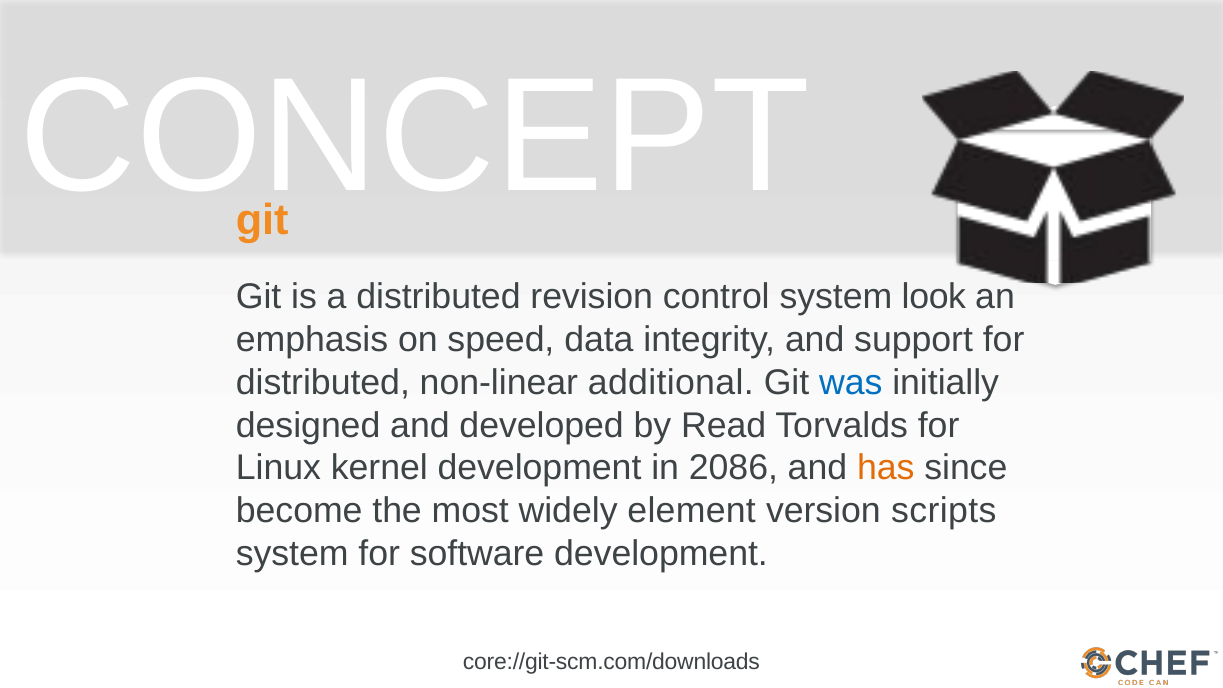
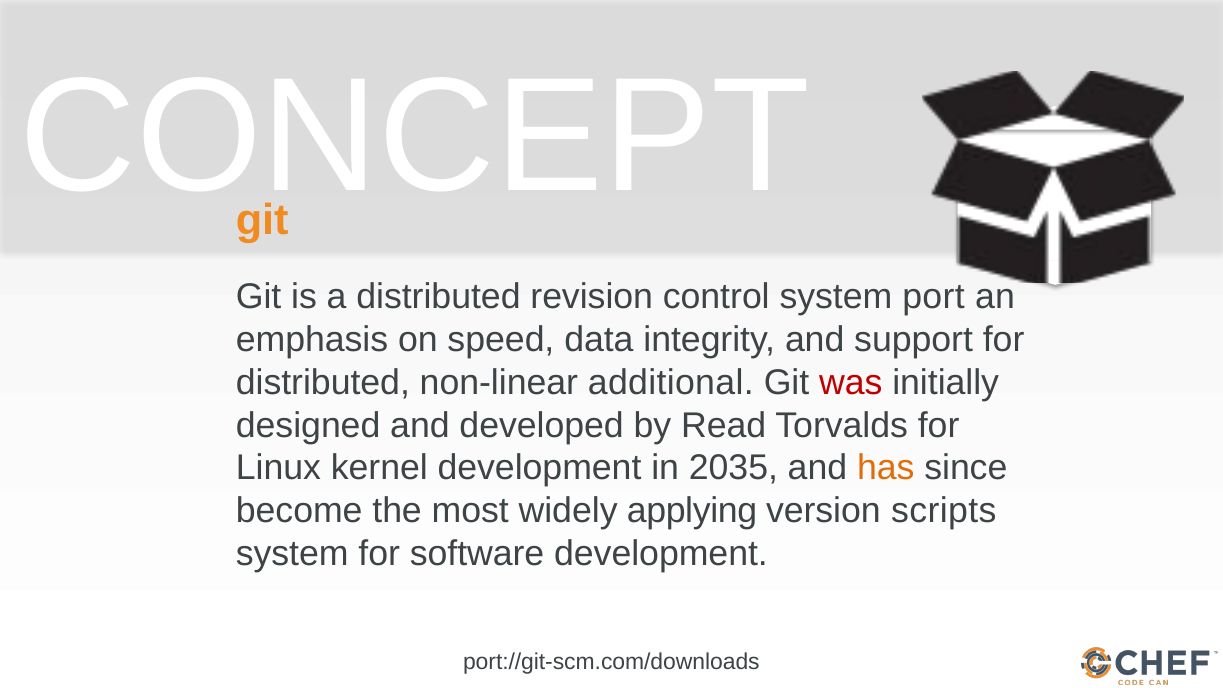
look: look -> port (934, 297)
was colour: blue -> red (851, 382)
2086: 2086 -> 2035 (733, 468)
element: element -> applying (692, 511)
core://git-scm.com/downloads: core://git-scm.com/downloads -> port://git-scm.com/downloads (611, 662)
